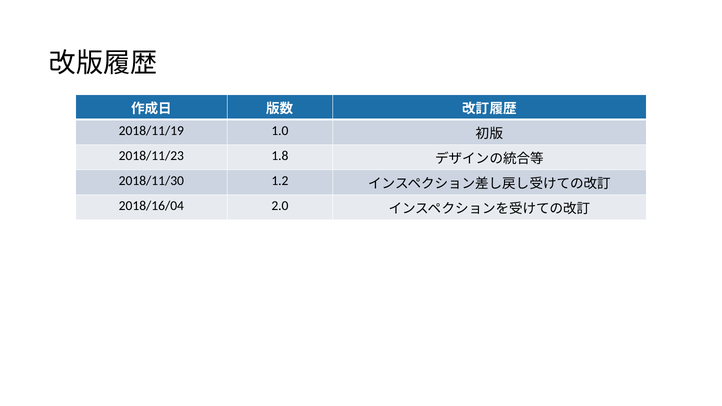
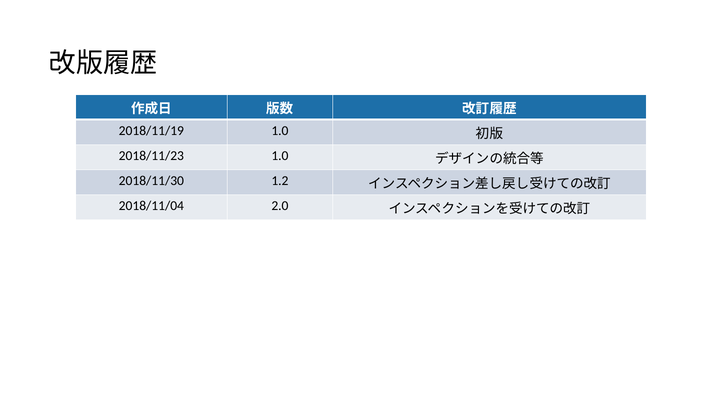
2018/11/23 1.8: 1.8 -> 1.0 (280, 156)
2018/16/04: 2018/16/04 -> 2018/11/04 (151, 206)
